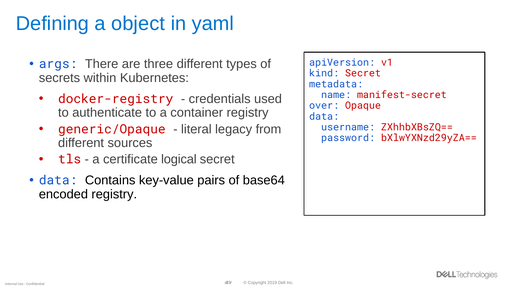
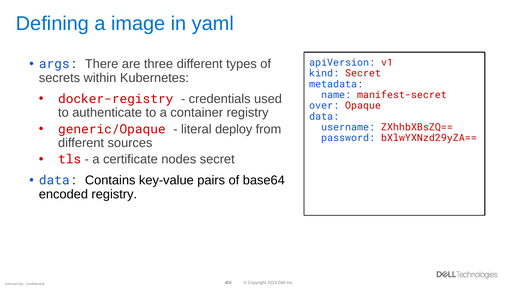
object: object -> image (138, 23)
legacy: legacy -> deploy (234, 129)
logical: logical -> nodes (179, 159)
